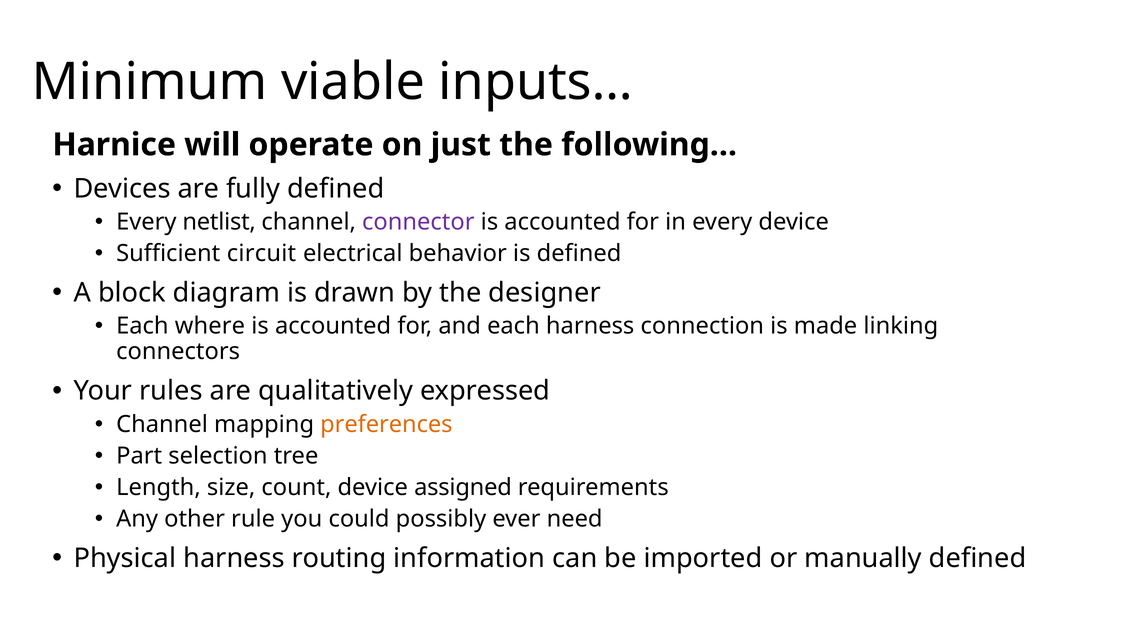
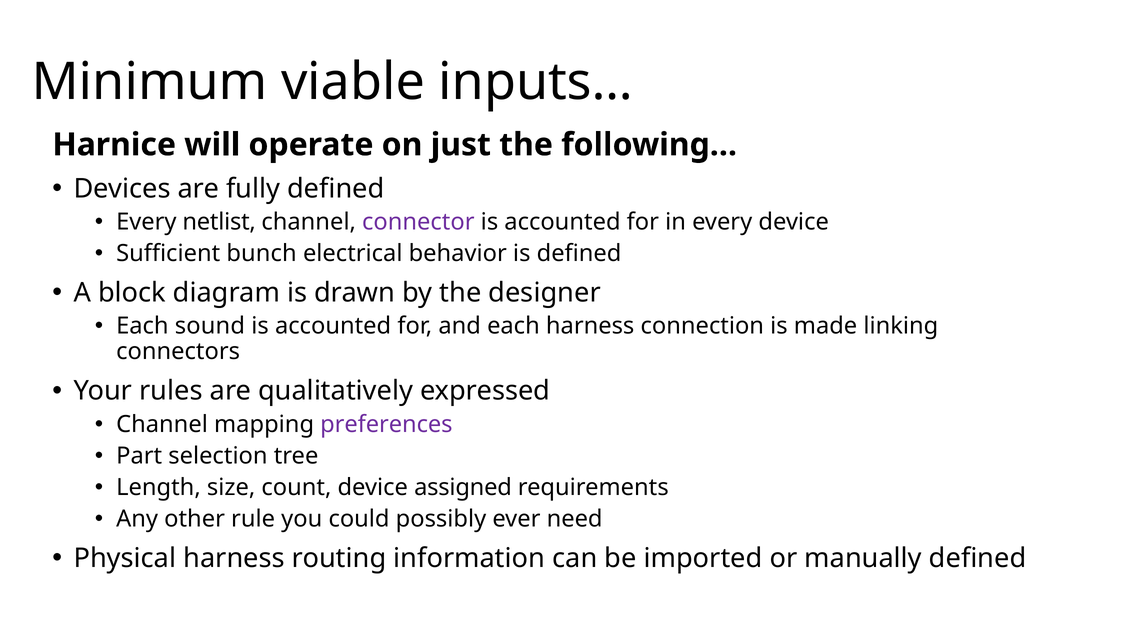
circuit: circuit -> bunch (262, 253)
where: where -> sound (210, 326)
preferences colour: orange -> purple (386, 424)
